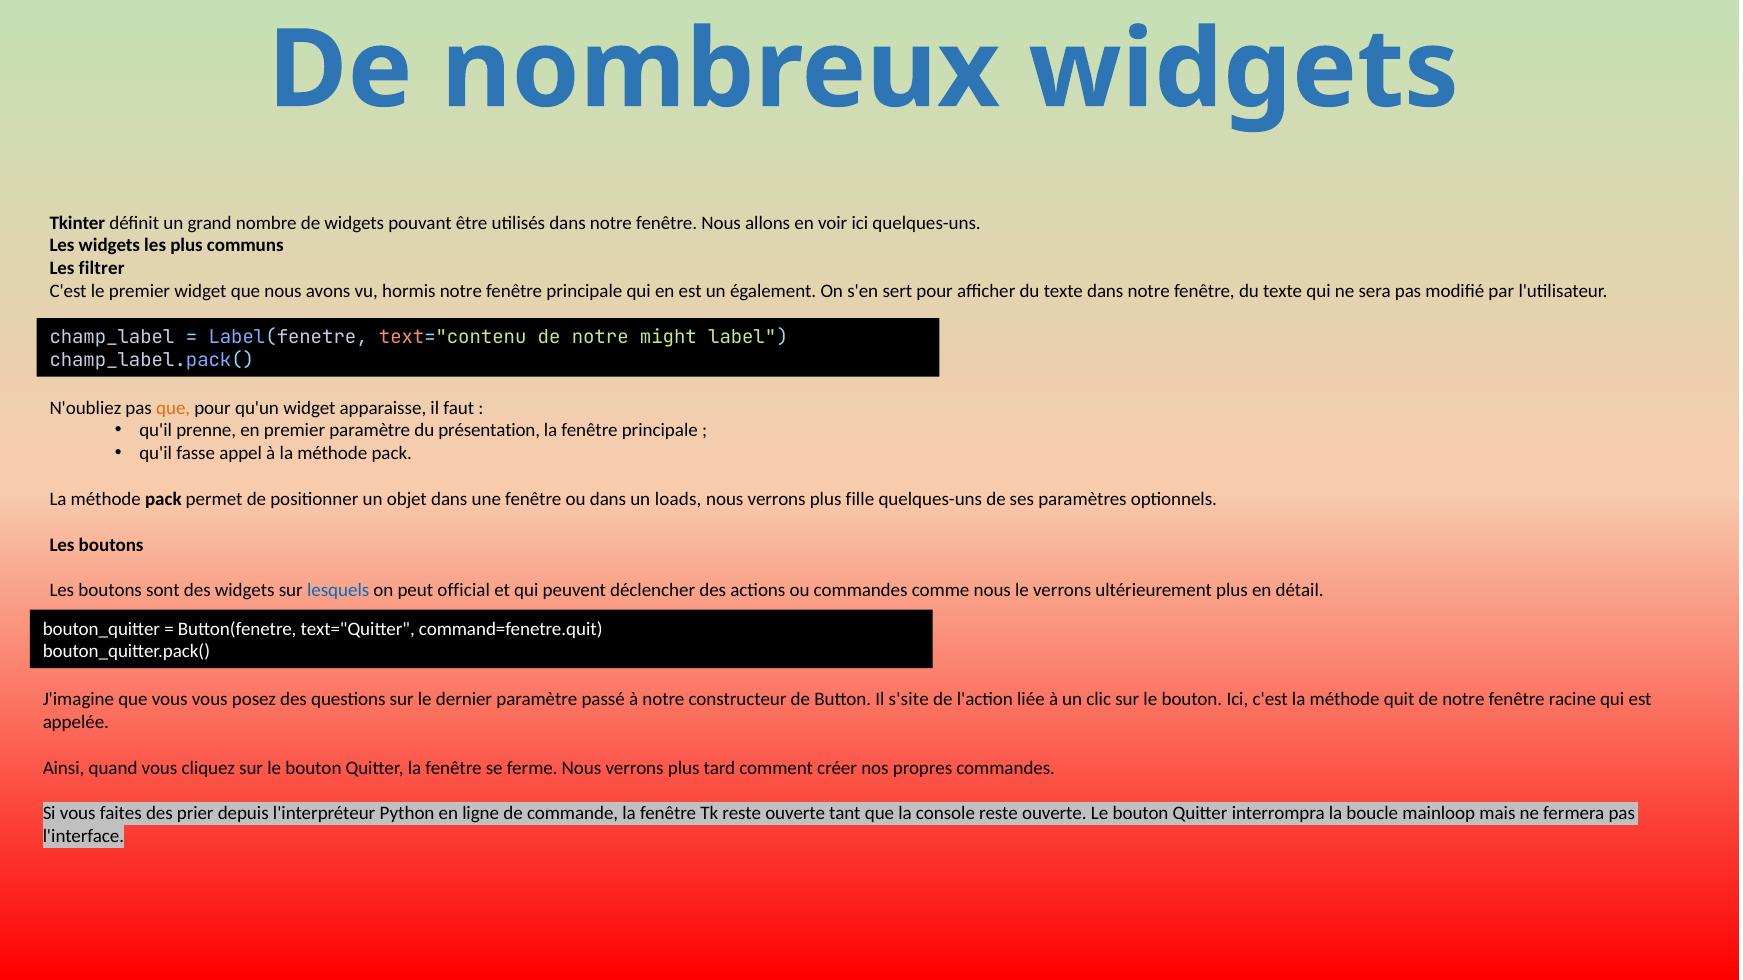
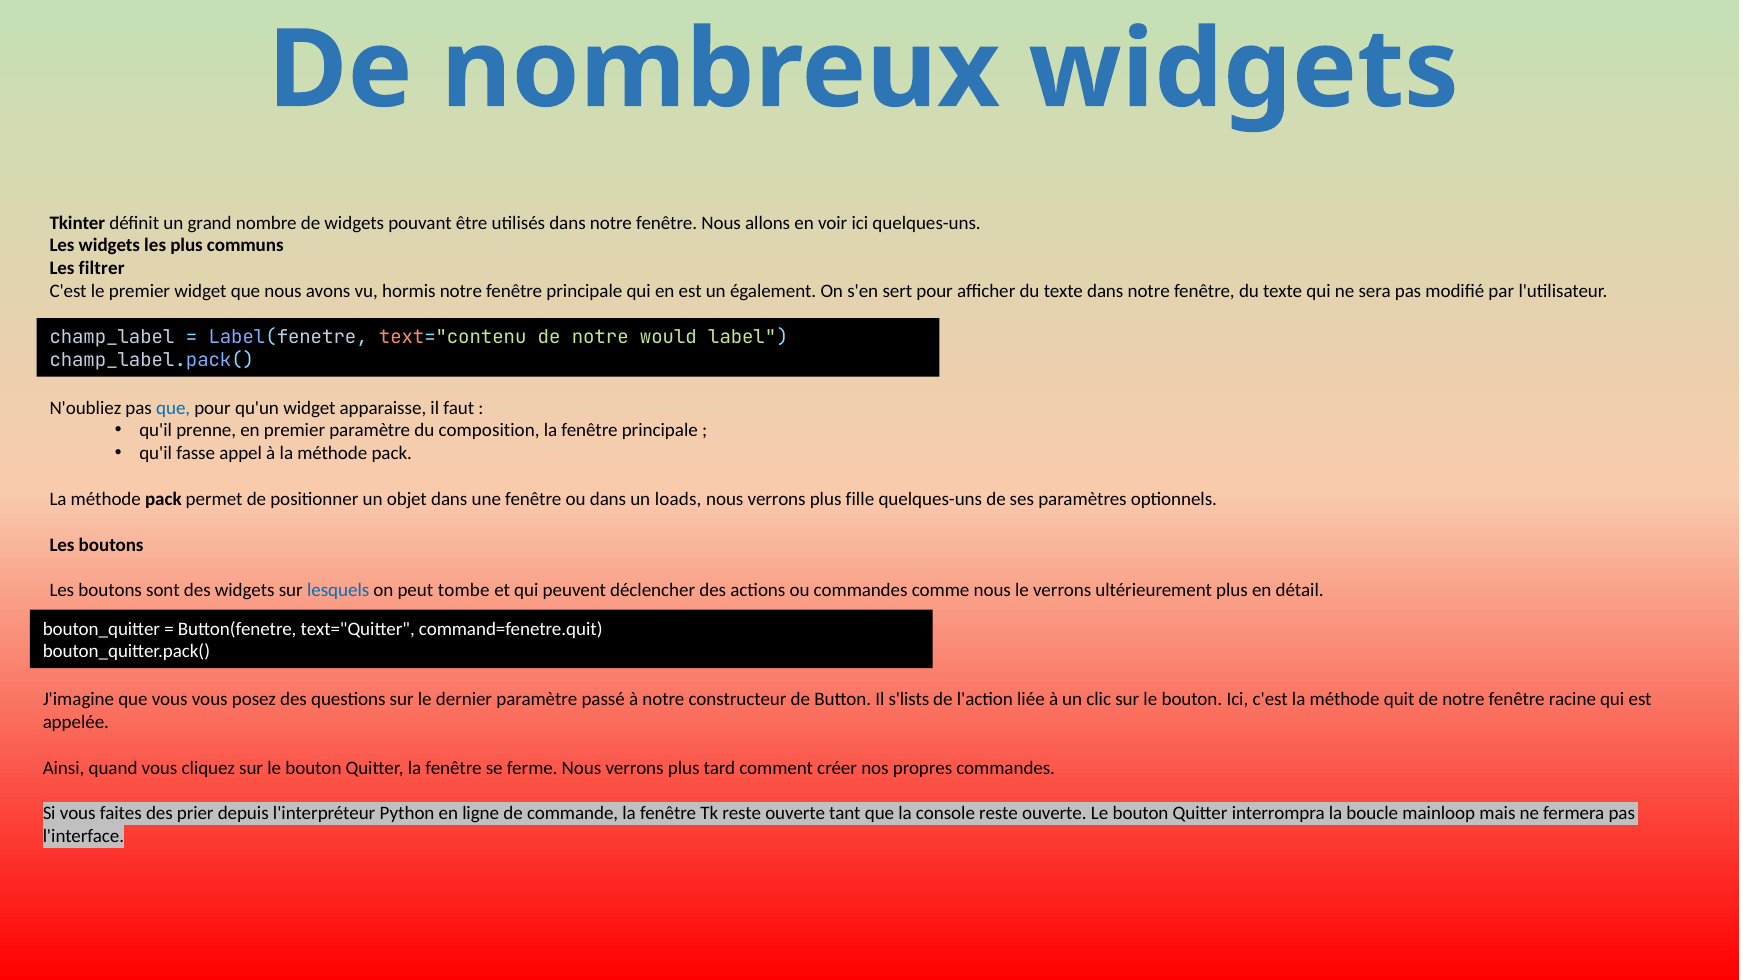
might: might -> would (668, 337)
que colour: orange -> blue (173, 408)
présentation: présentation -> composition (489, 431)
official: official -> tombe (464, 591)
s'site: s'site -> s'lists (909, 700)
